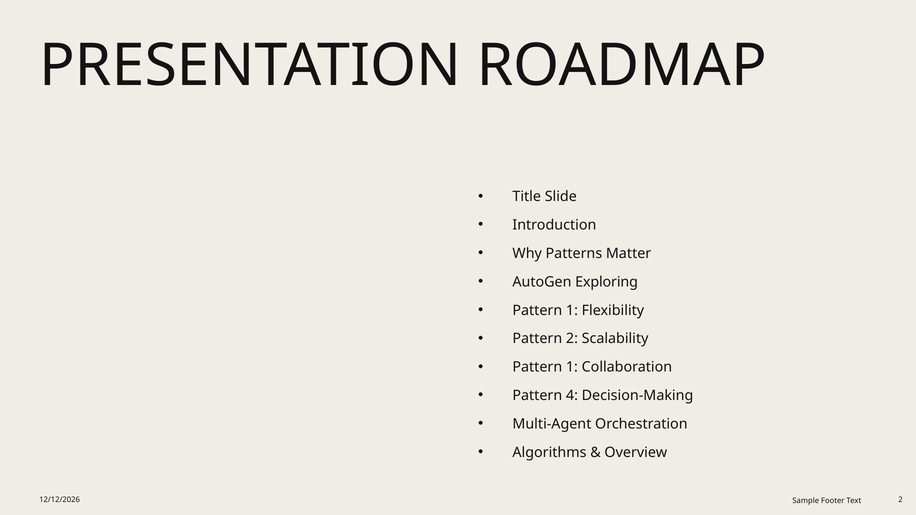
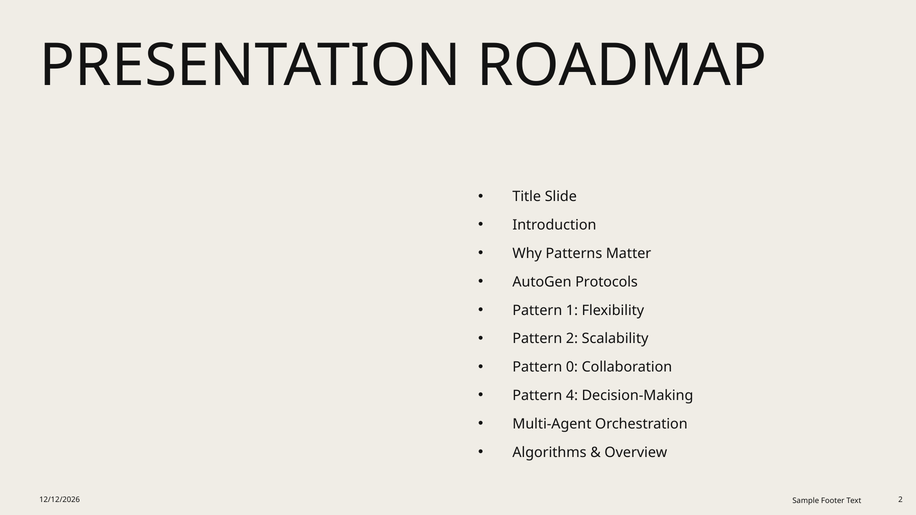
Exploring: Exploring -> Protocols (607, 282)
1: 1 -> 0 (572, 367)
